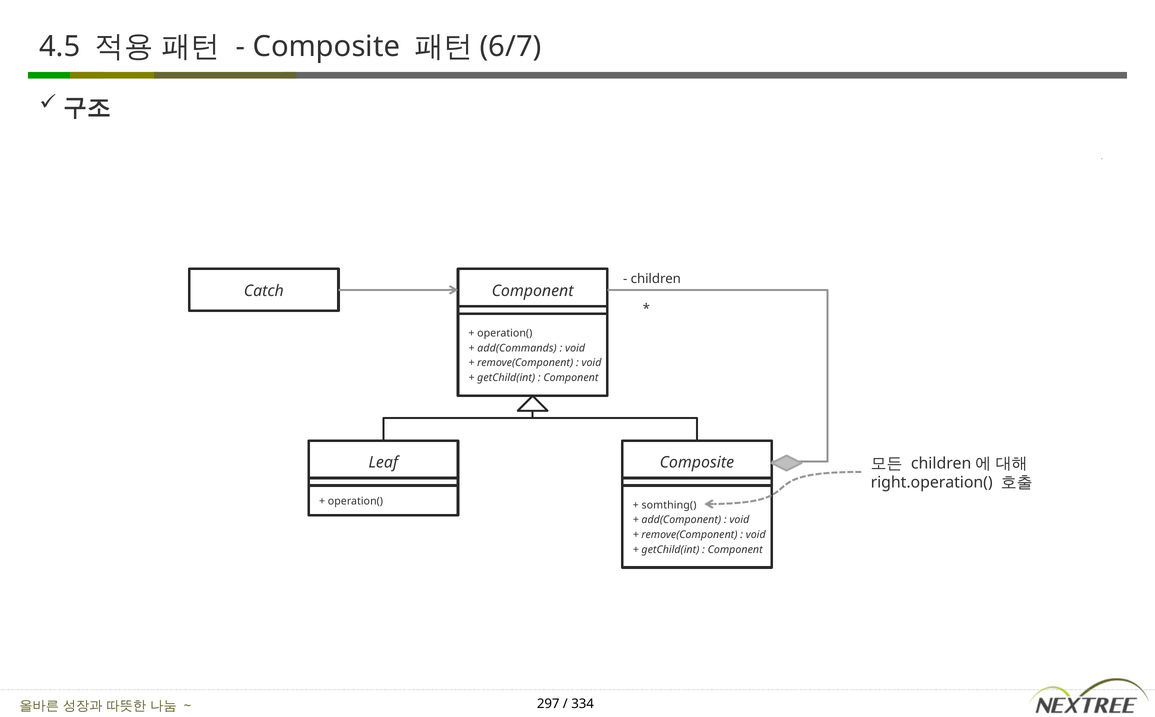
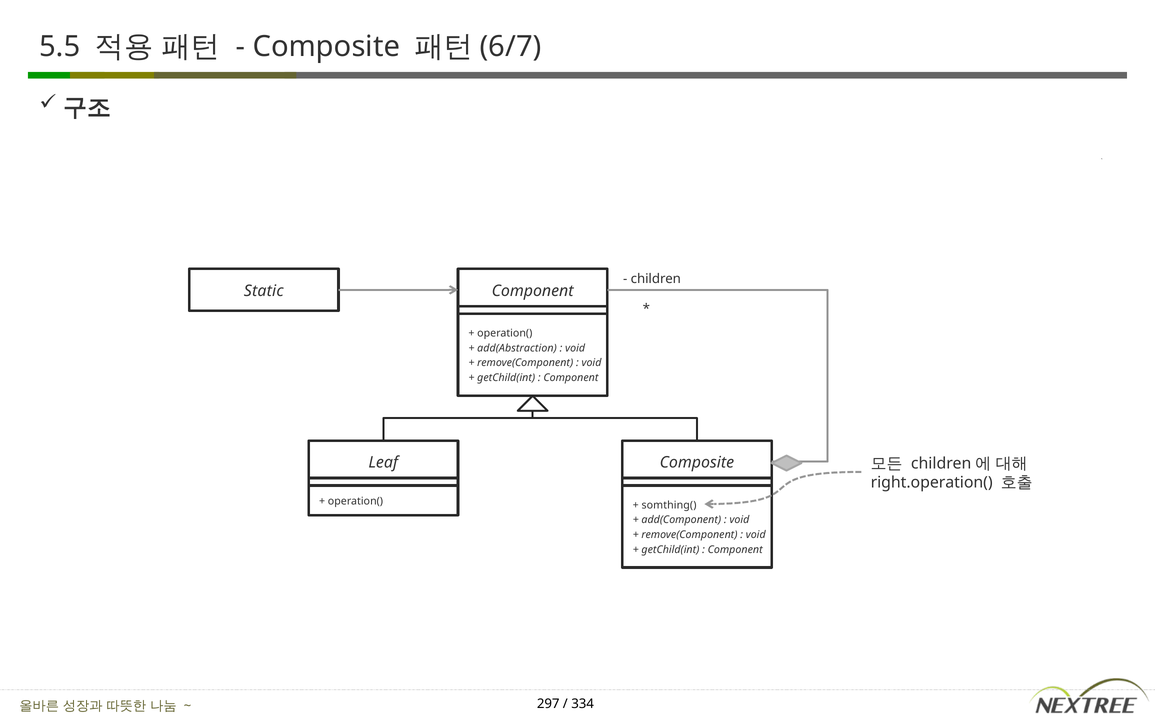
4.5: 4.5 -> 5.5 (60, 47)
Catch: Catch -> Static (264, 291)
add(Commands: add(Commands -> add(Abstraction (517, 348)
